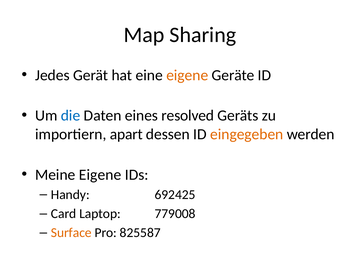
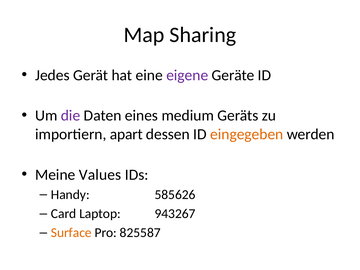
eigene colour: orange -> purple (187, 75)
die colour: blue -> purple (71, 116)
resolved: resolved -> medium (188, 116)
Meine Eigene: Eigene -> Values (100, 175)
692425: 692425 -> 585626 (175, 195)
779008: 779008 -> 943267 (175, 214)
